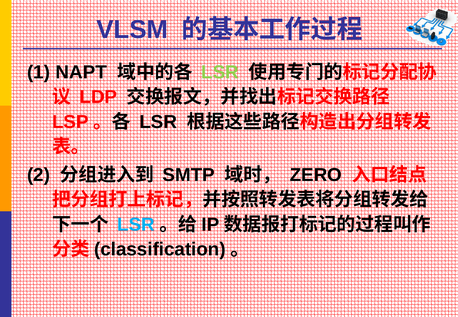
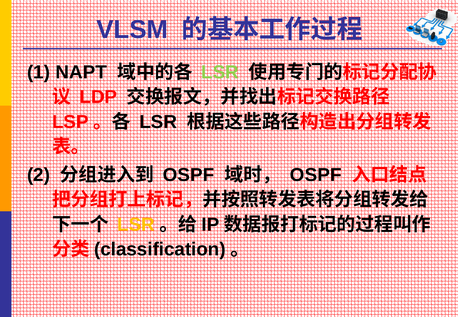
SMTP: SMTP -> OSPF (189, 175)
ZERO: ZERO -> OSPF (316, 175)
LSR colour: light blue -> yellow (136, 225)
